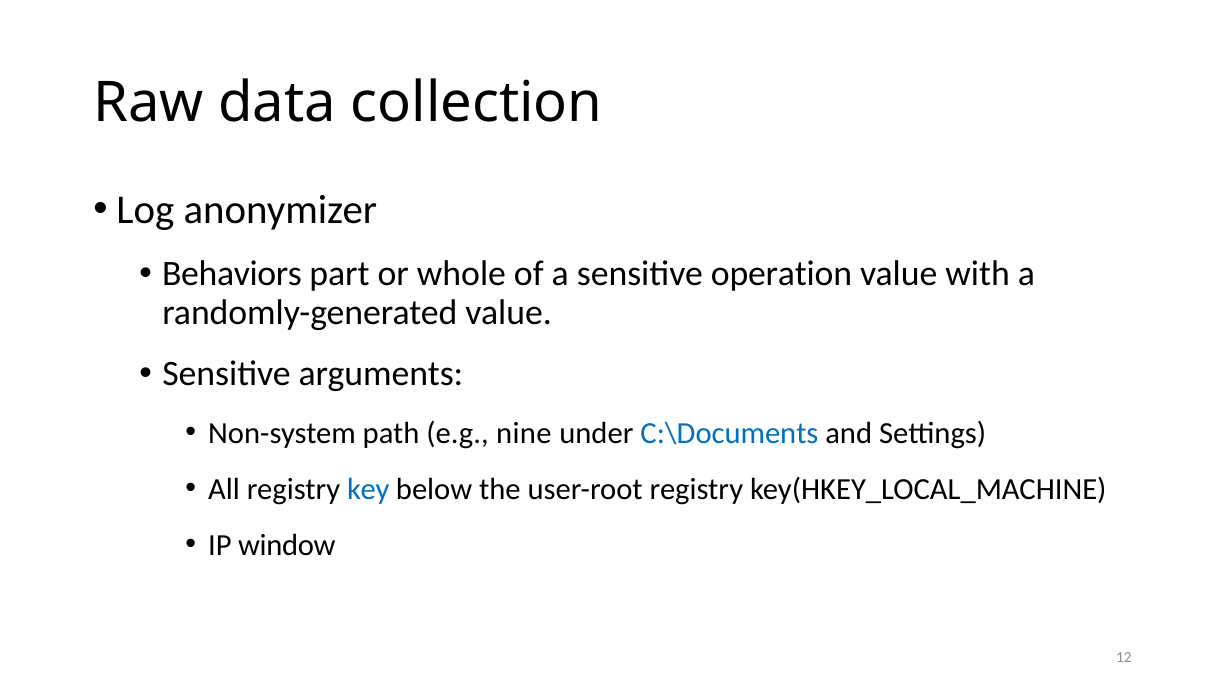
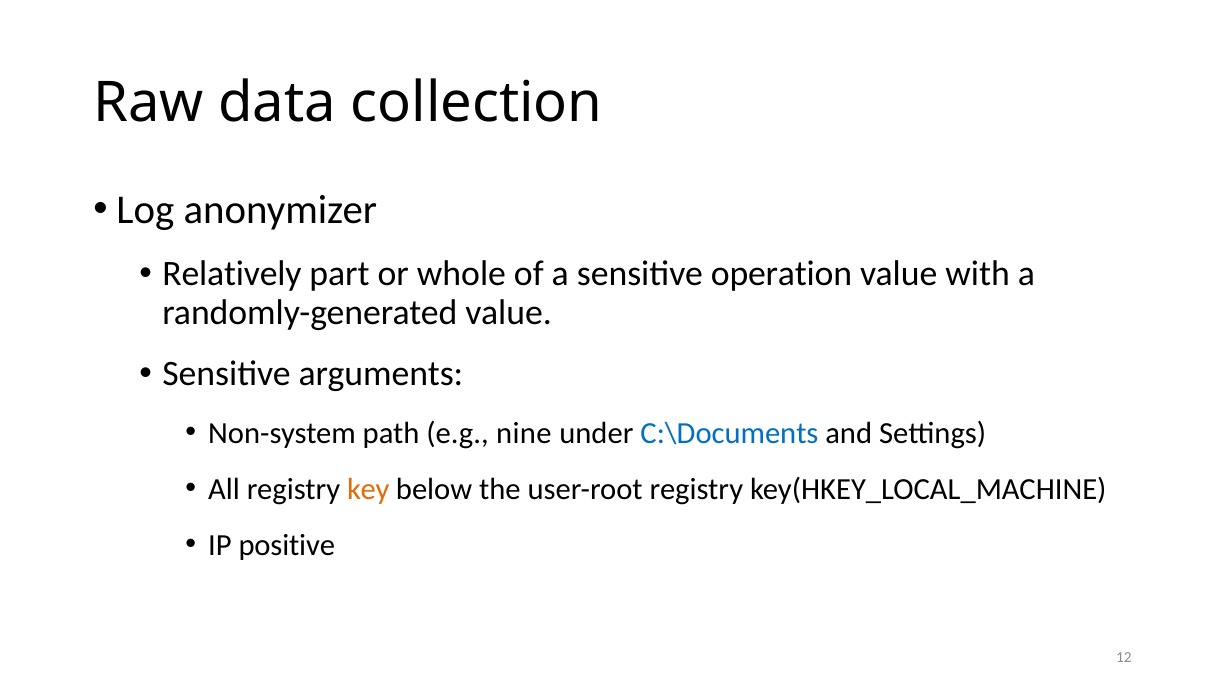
Behaviors: Behaviors -> Relatively (232, 274)
key colour: blue -> orange (368, 489)
window: window -> positive (287, 545)
